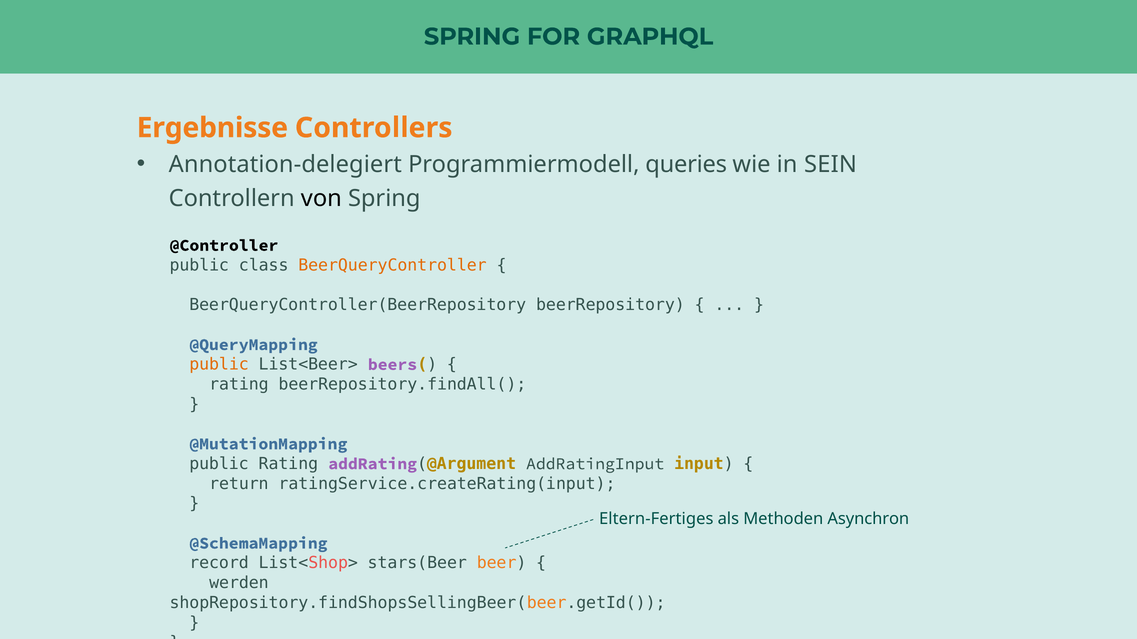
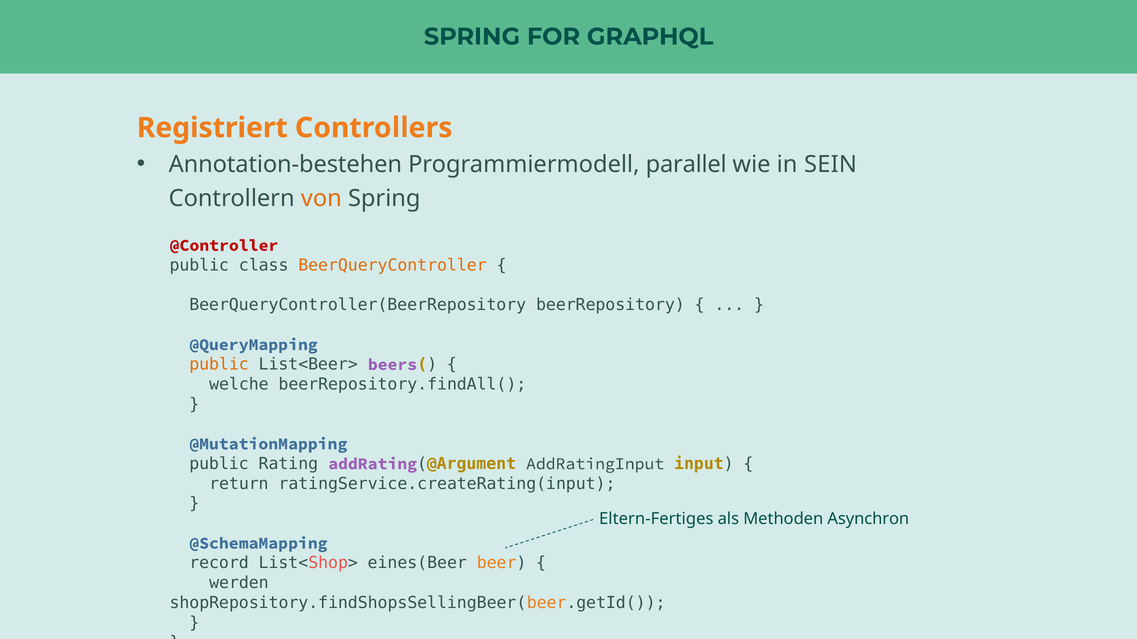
Ergebnisse: Ergebnisse -> Registriert (212, 128)
Annotation-delegiert: Annotation-delegiert -> Annotation-bestehen (285, 165)
queries: queries -> parallel (686, 165)
von colour: black -> orange (321, 199)
@Controller colour: black -> red (224, 246)
rating: rating -> welche (239, 385)
stars(Beer: stars(Beer -> eines(Beer (417, 564)
